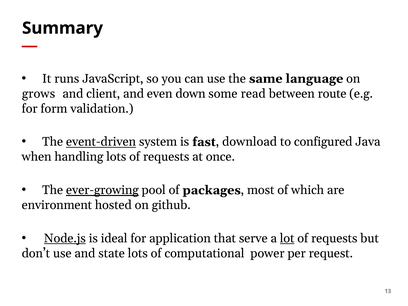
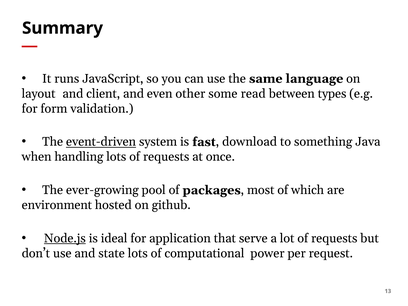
grows: grows -> layout (39, 94)
down: down -> other (190, 94)
route: route -> types (332, 94)
configured: configured -> something (323, 142)
ever-growing underline: present -> none (102, 190)
lot underline: present -> none (287, 238)
